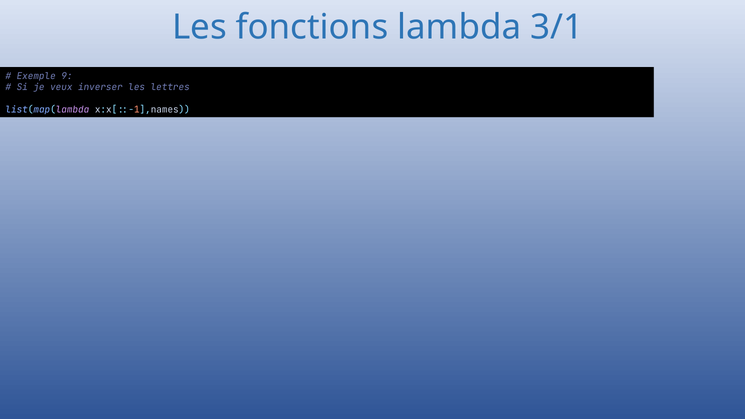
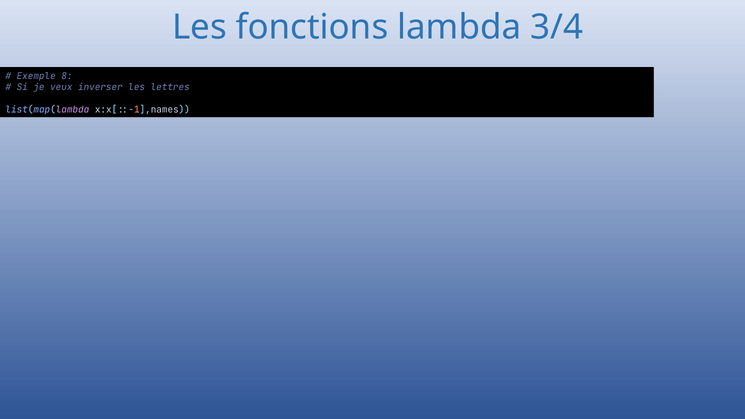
3/1: 3/1 -> 3/4 (557, 27)
9: 9 -> 8 (67, 76)
